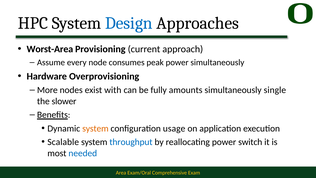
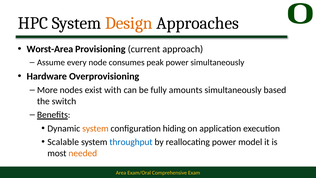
Design colour: blue -> orange (129, 23)
single: single -> based (275, 90)
slower: slower -> switch (64, 101)
usage: usage -> hiding (174, 128)
switch: switch -> model (250, 142)
needed colour: blue -> orange (83, 153)
